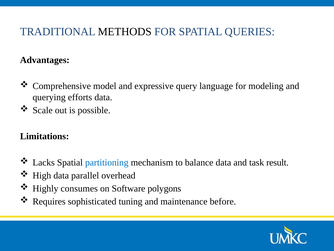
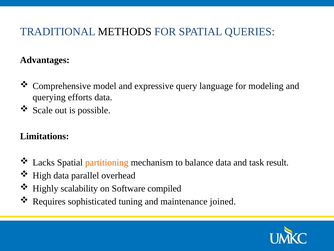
partitioning colour: blue -> orange (107, 162)
consumes: consumes -> scalability (79, 188)
polygons: polygons -> compiled (164, 188)
before: before -> joined (223, 201)
